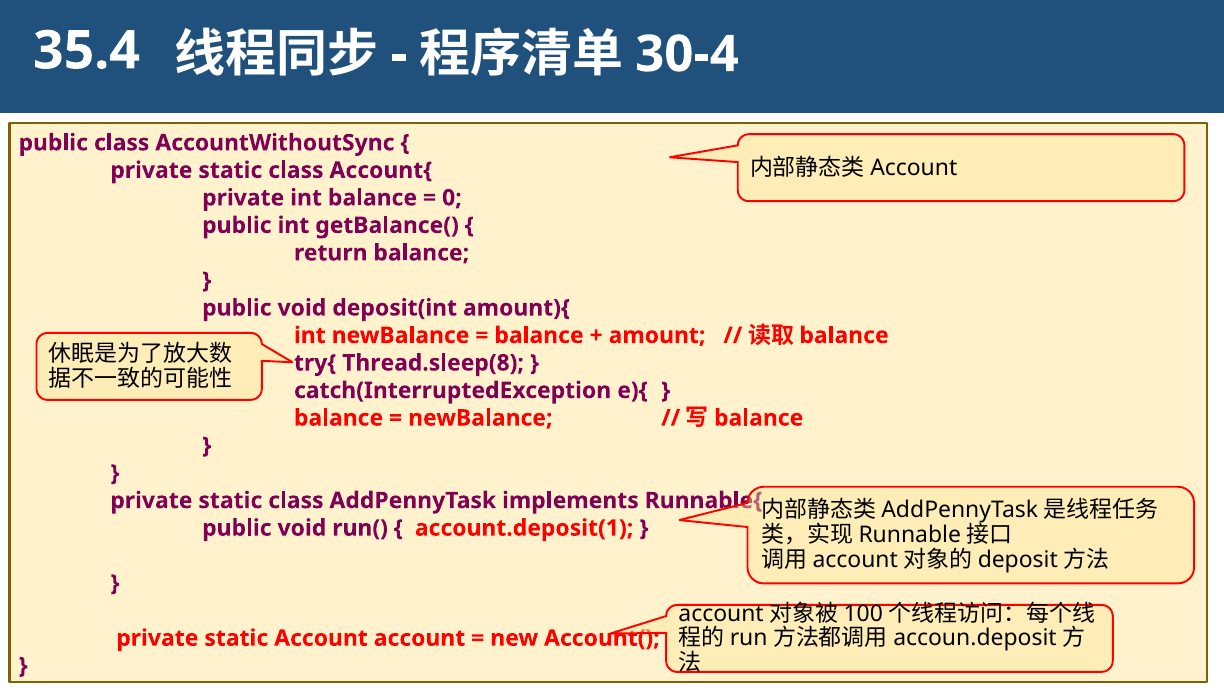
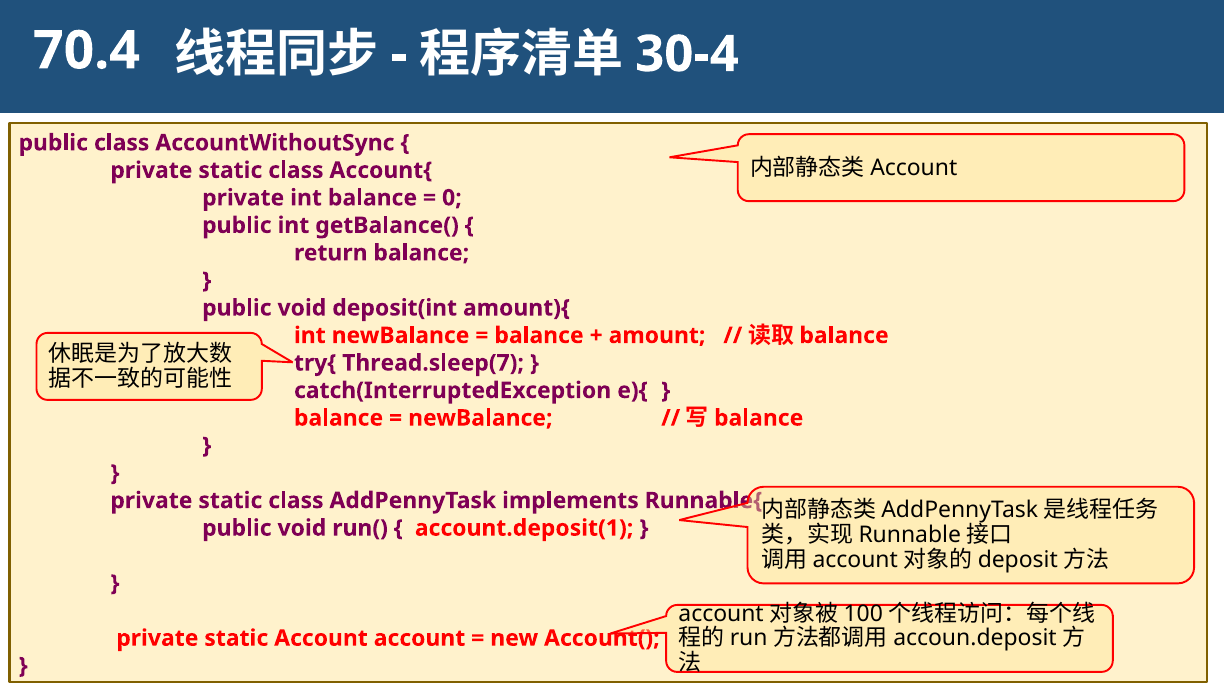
35.4: 35.4 -> 70.4 (86, 51)
Thread.sleep(8: Thread.sleep(8 -> Thread.sleep(7 (433, 363)
